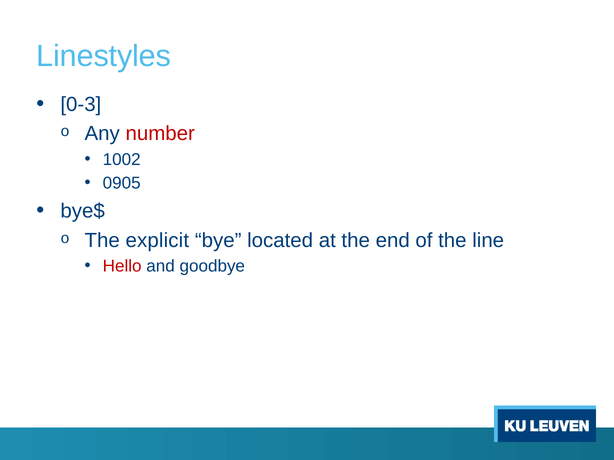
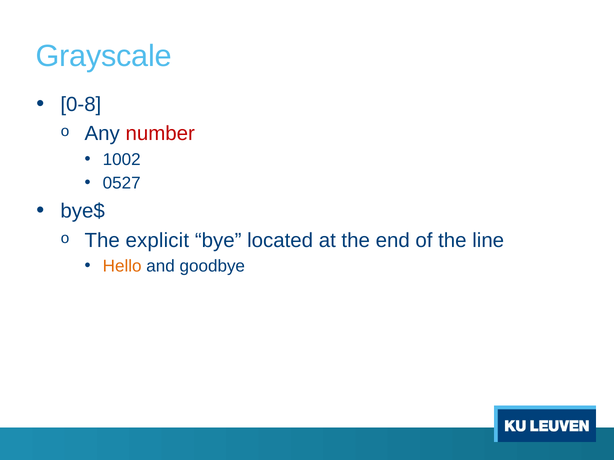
Linestyles: Linestyles -> Grayscale (104, 56)
0-3: 0-3 -> 0-8 (81, 104)
0905: 0905 -> 0527 (122, 183)
Hello colour: red -> orange (122, 266)
